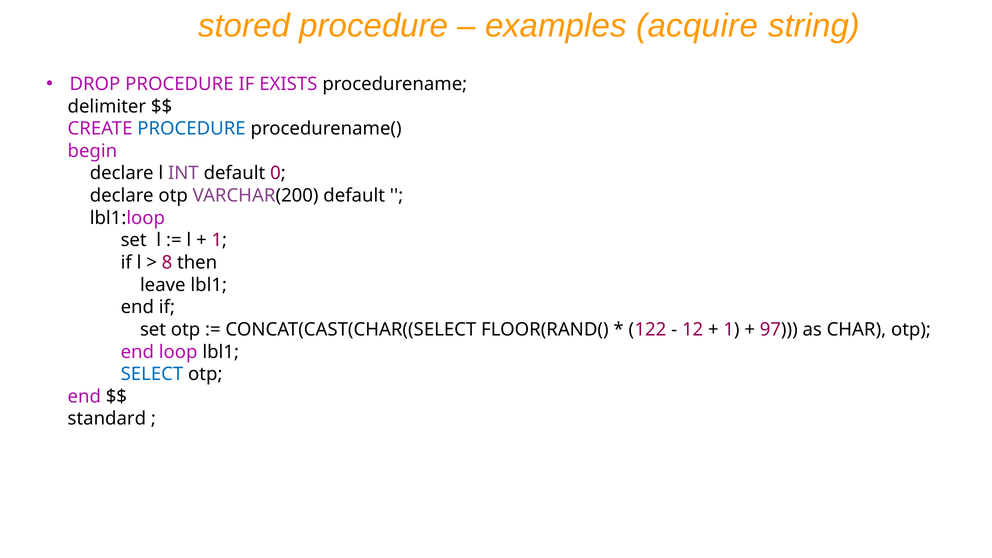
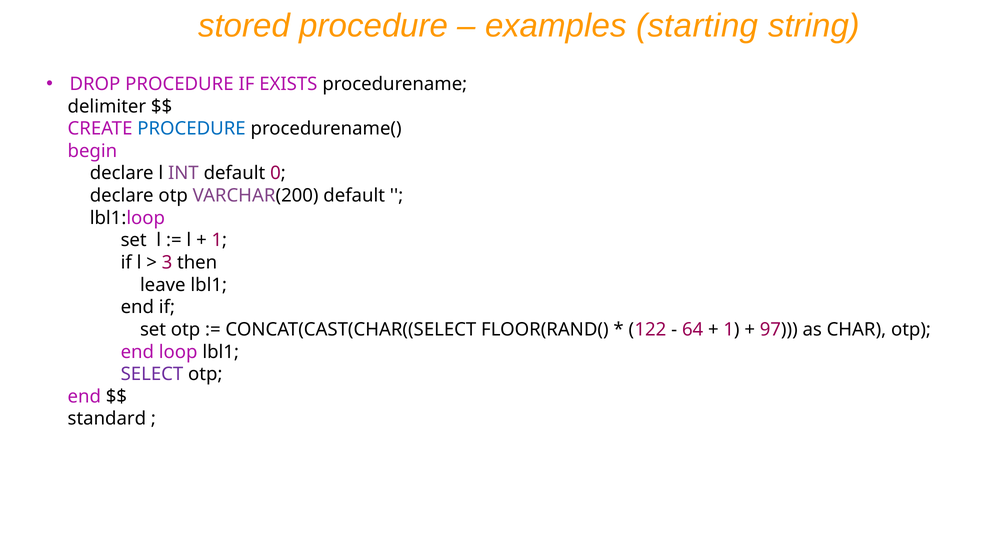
acquire: acquire -> starting (697, 26)
8: 8 -> 3 (167, 263)
12: 12 -> 64 (693, 330)
SELECT colour: blue -> purple (152, 374)
